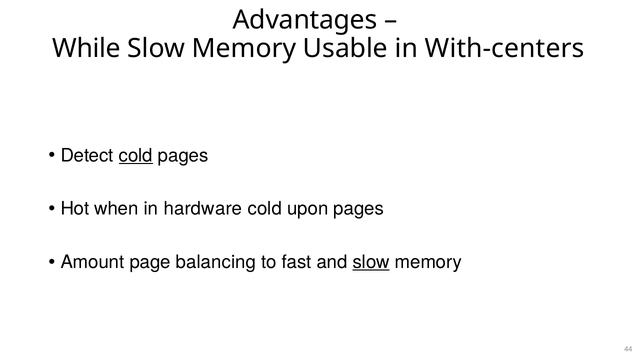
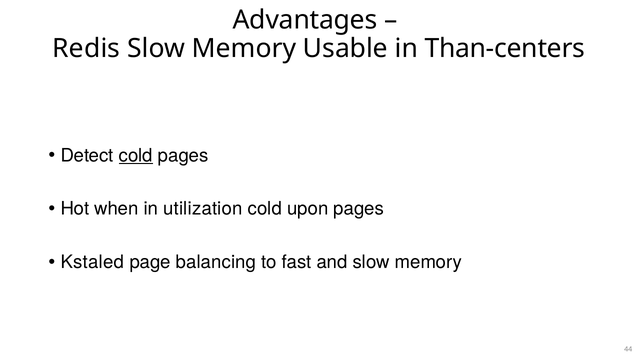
While: While -> Redis (86, 49)
With-centers: With-centers -> Than-centers (505, 49)
hardware: hardware -> utilization (203, 209)
Amount: Amount -> Kstaled (92, 262)
slow underline: present -> none (371, 262)
